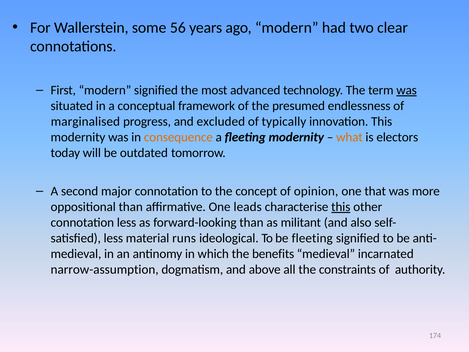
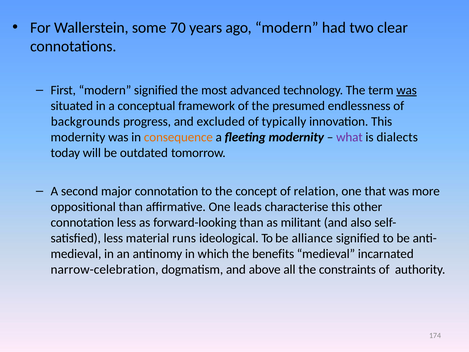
56: 56 -> 70 (178, 28)
marginalised: marginalised -> backgrounds (85, 121)
what colour: orange -> purple (349, 137)
electors: electors -> dialects (397, 137)
opinion: opinion -> relation (316, 191)
this underline: present -> none (341, 207)
be fleeting: fleeting -> alliance (312, 238)
narrow-assumption: narrow-assumption -> narrow-celebration (105, 269)
